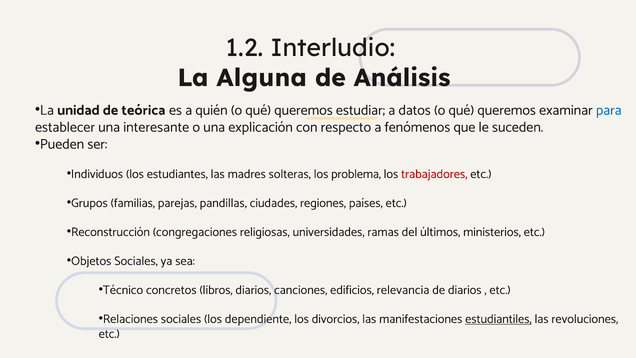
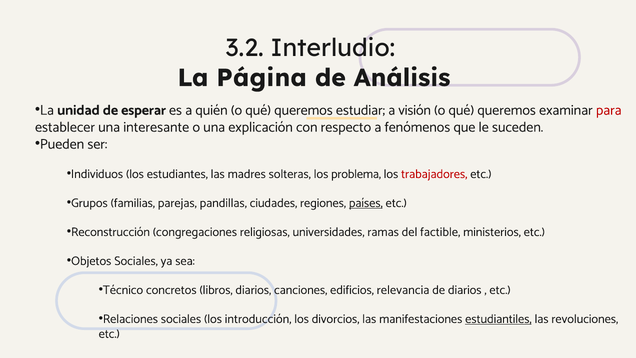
1.2: 1.2 -> 3.2 (245, 48)
Alguna: Alguna -> Página (262, 78)
teórica: teórica -> esperar (144, 110)
datos: datos -> visión (415, 110)
para colour: blue -> red (609, 110)
países underline: none -> present (366, 203)
últimos: últimos -> factible (440, 232)
dependiente: dependiente -> introducción (258, 319)
